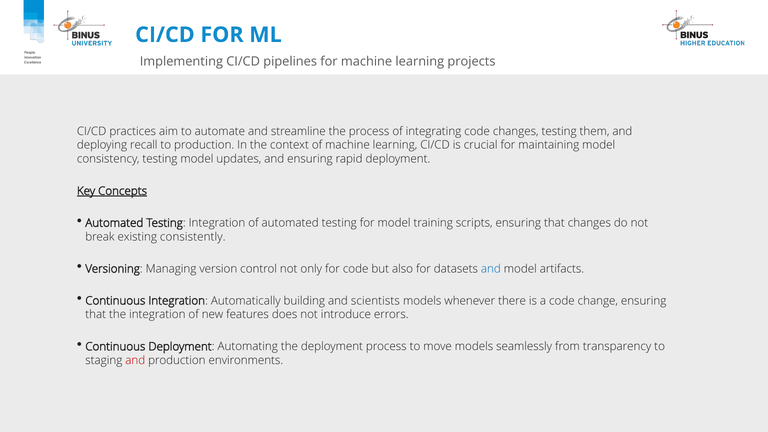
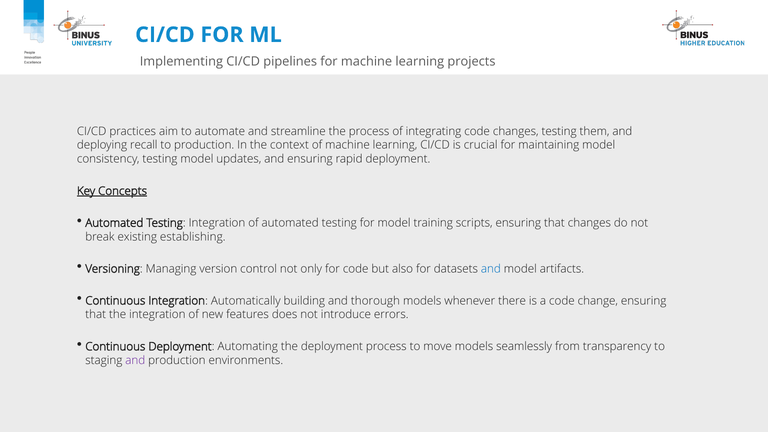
consistently: consistently -> establishing (193, 237)
scientists: scientists -> thorough (375, 301)
and colour: red -> purple (135, 360)
